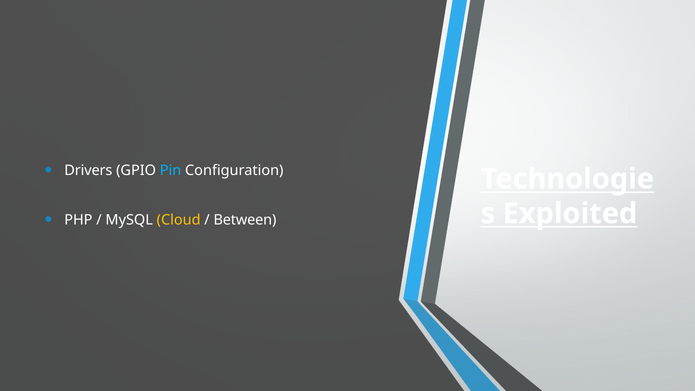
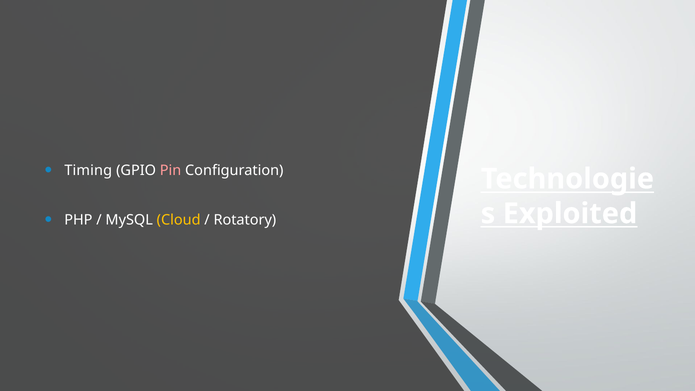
Drivers: Drivers -> Timing (88, 171)
Pin colour: light blue -> pink (171, 171)
Between: Between -> Rotatory (245, 220)
